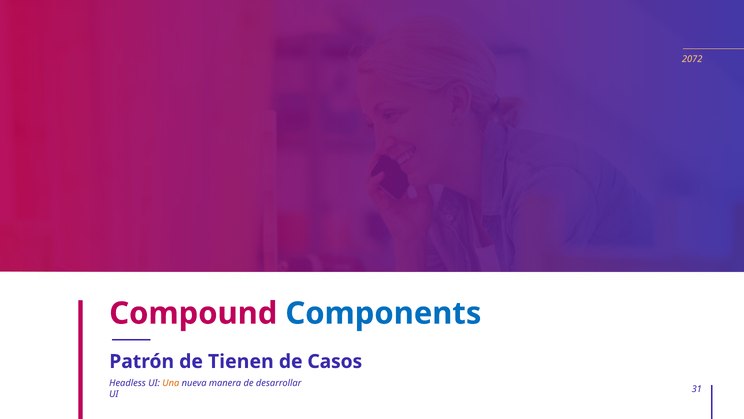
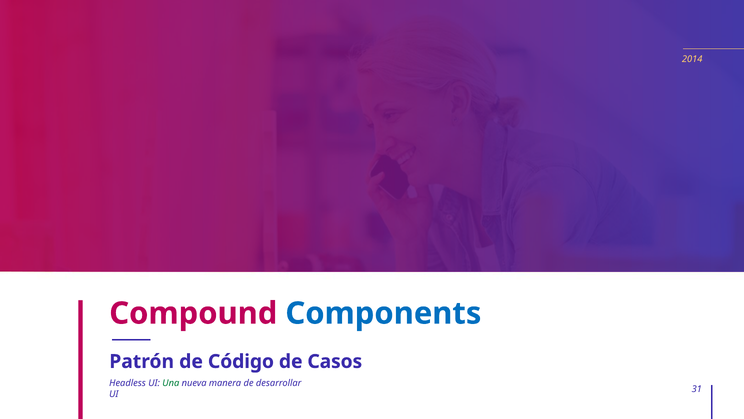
2072: 2072 -> 2014 (692, 59)
Tienen: Tienen -> Código (241, 361)
Una colour: orange -> green (171, 383)
